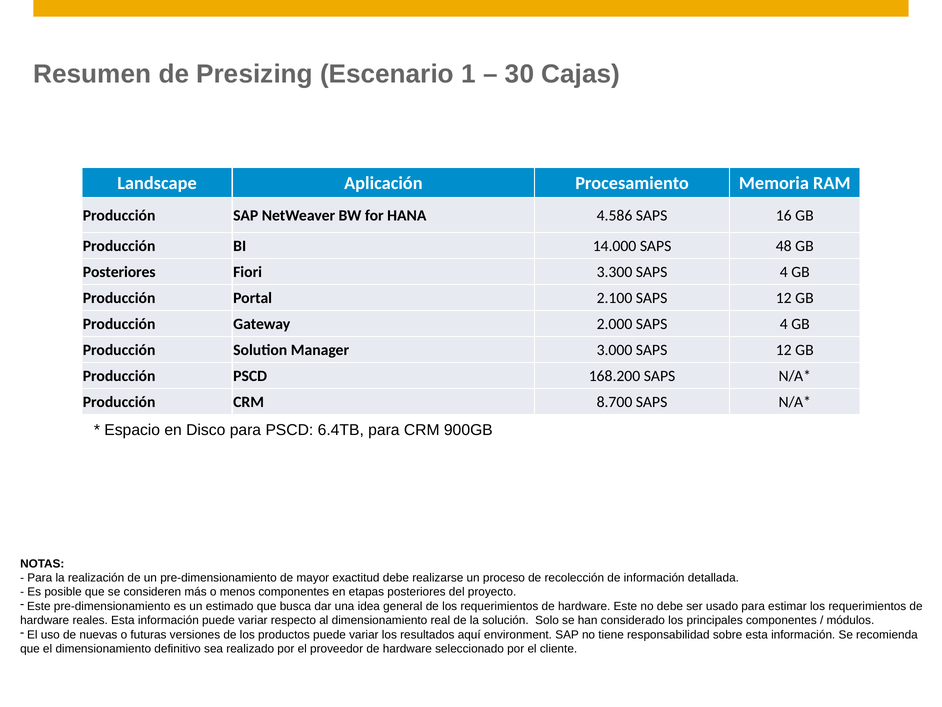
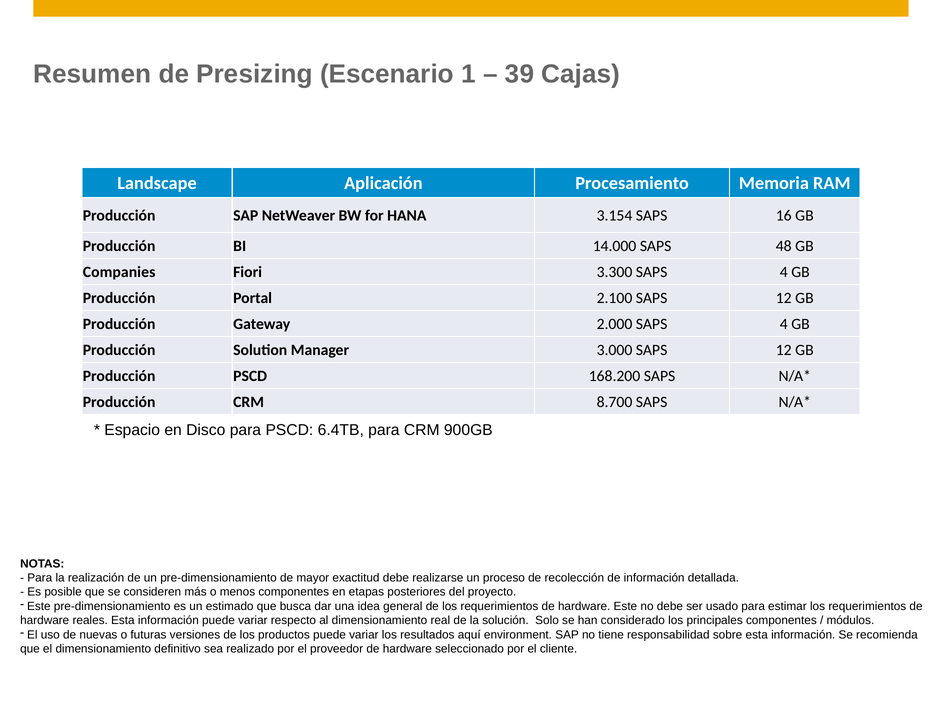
30: 30 -> 39 (520, 74)
4.586: 4.586 -> 3.154 (615, 215)
Posteriores: Posteriores -> Companies (119, 272)
